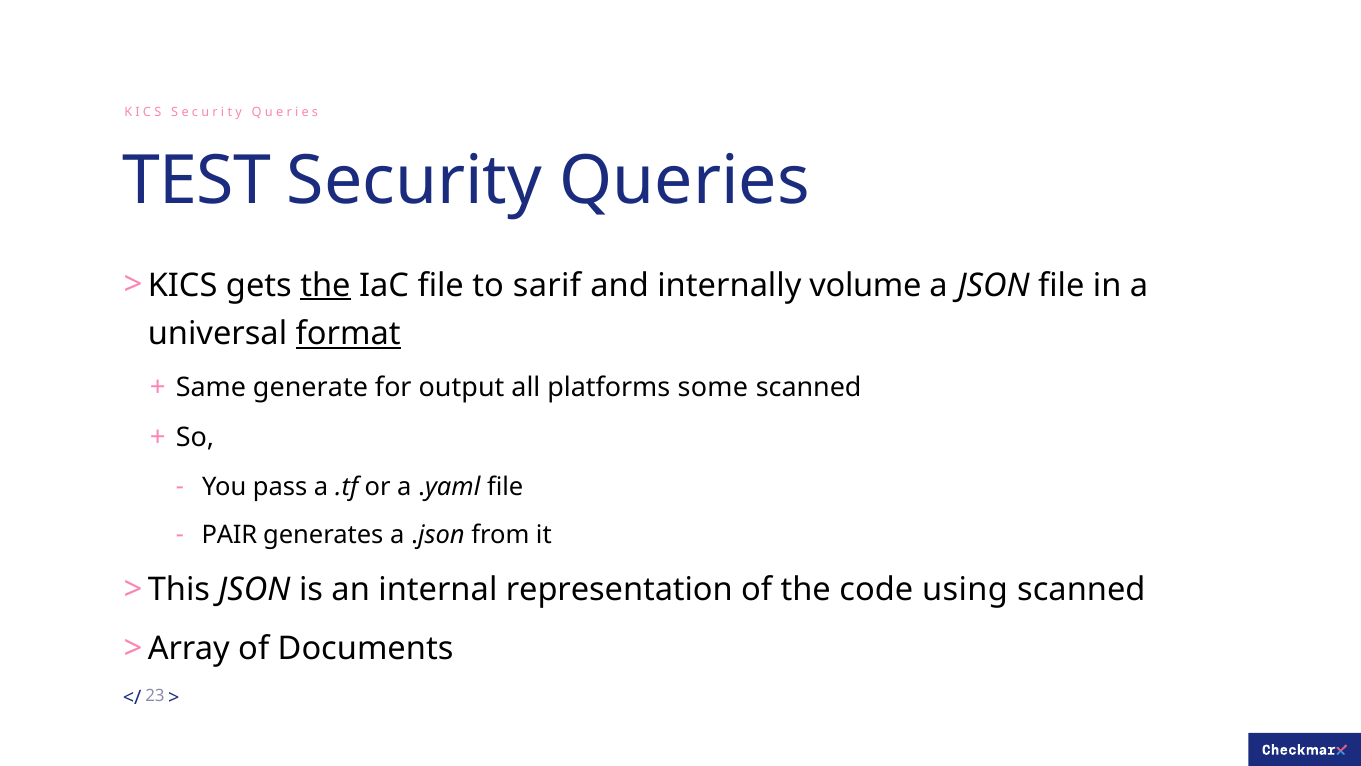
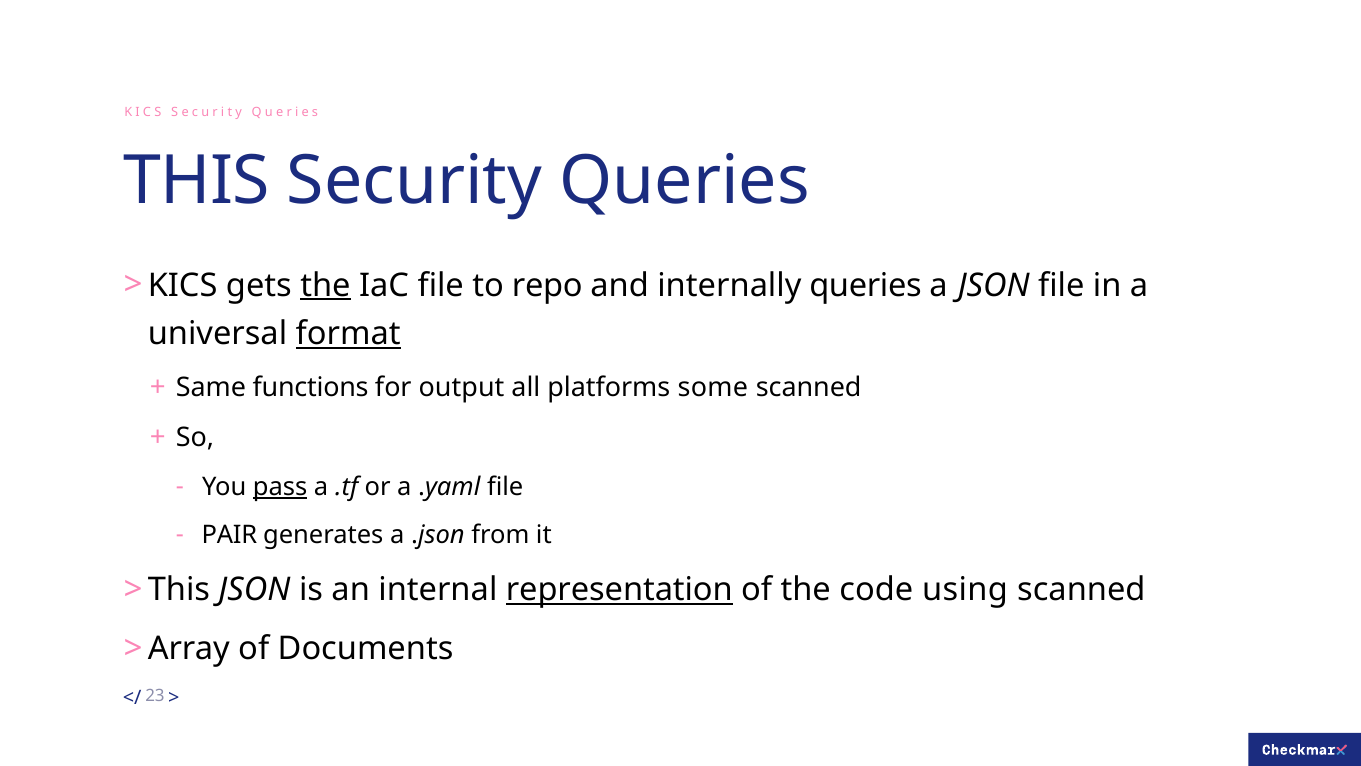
TEST: TEST -> THIS (197, 181)
sarif: sarif -> repo (547, 285)
internally volume: volume -> queries (866, 285)
generate: generate -> functions (311, 387)
pass underline: none -> present (280, 487)
representation underline: none -> present (619, 590)
